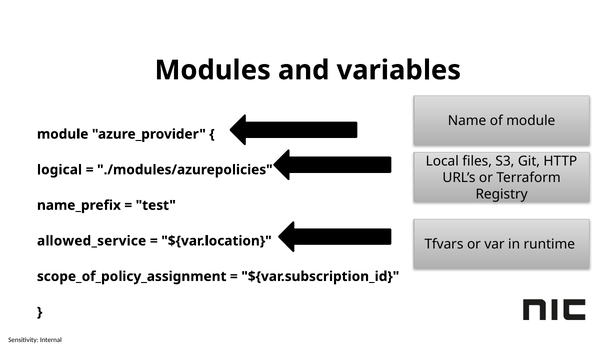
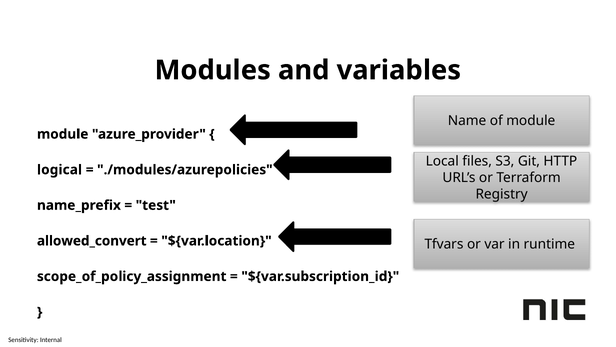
allowed_service: allowed_service -> allowed_convert (92, 241)
